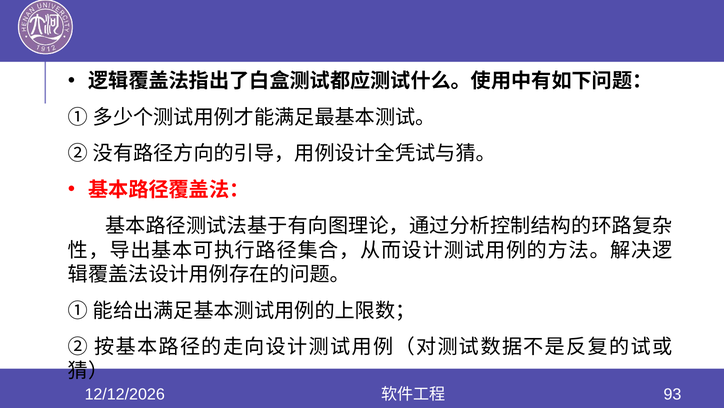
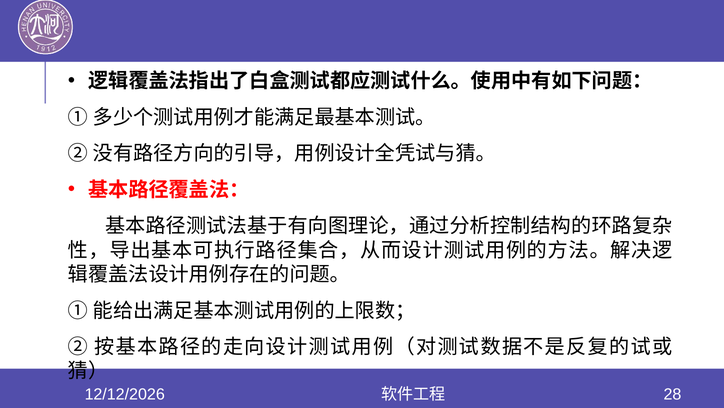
93: 93 -> 28 (673, 394)
